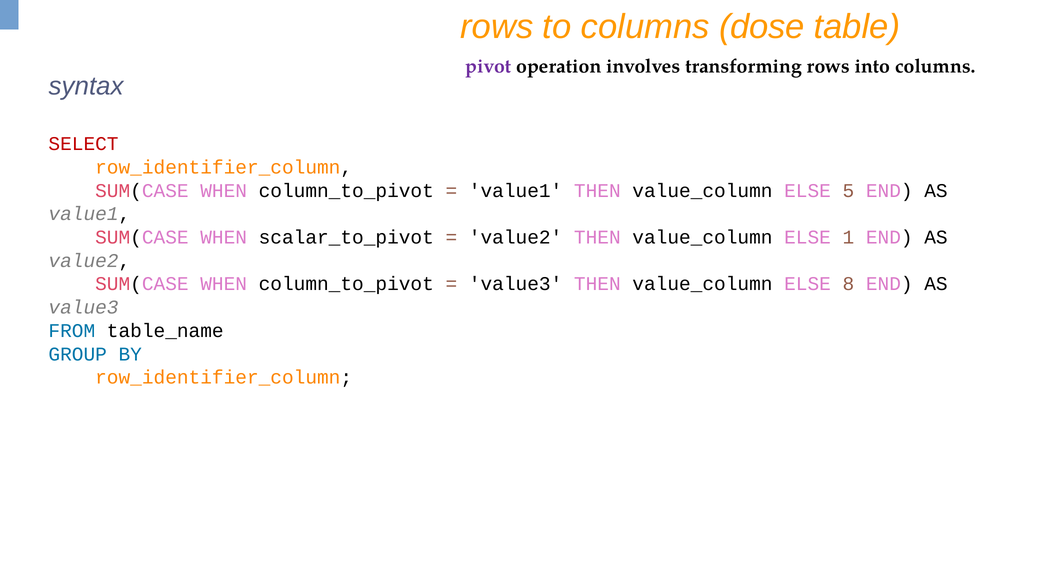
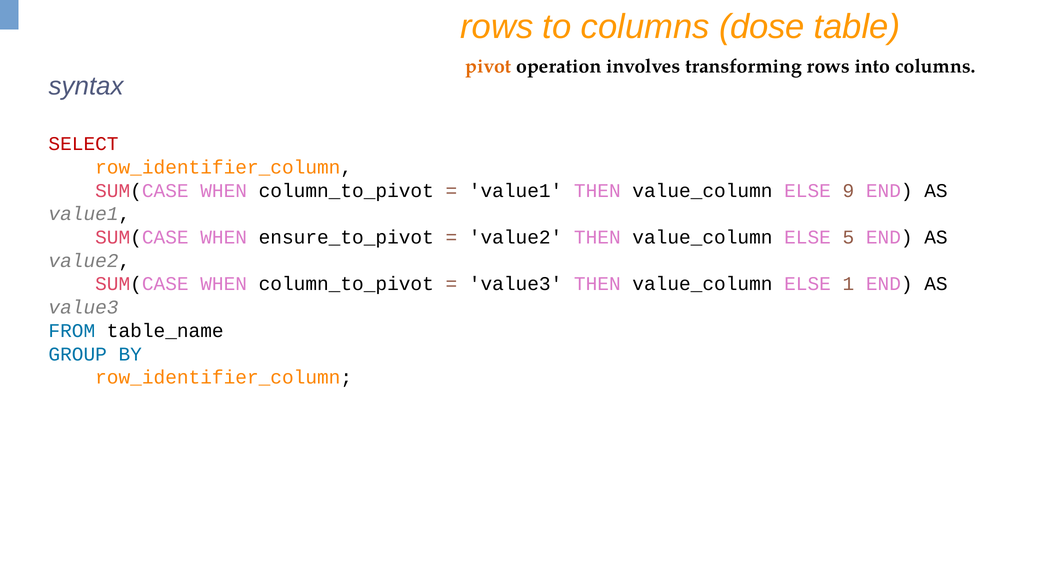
pivot colour: purple -> orange (488, 66)
5: 5 -> 9 (848, 191)
scalar_to_pivot: scalar_to_pivot -> ensure_to_pivot (346, 237)
1: 1 -> 5 (848, 237)
8: 8 -> 1 (848, 284)
